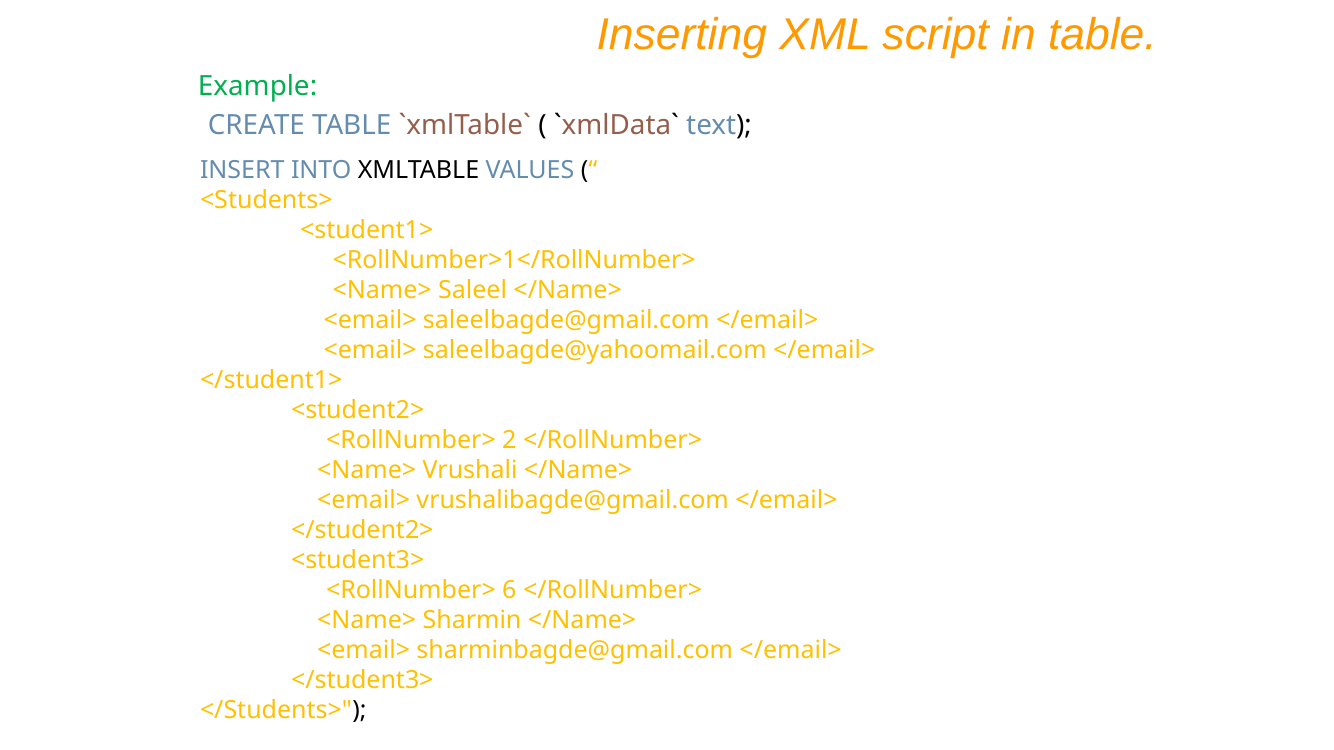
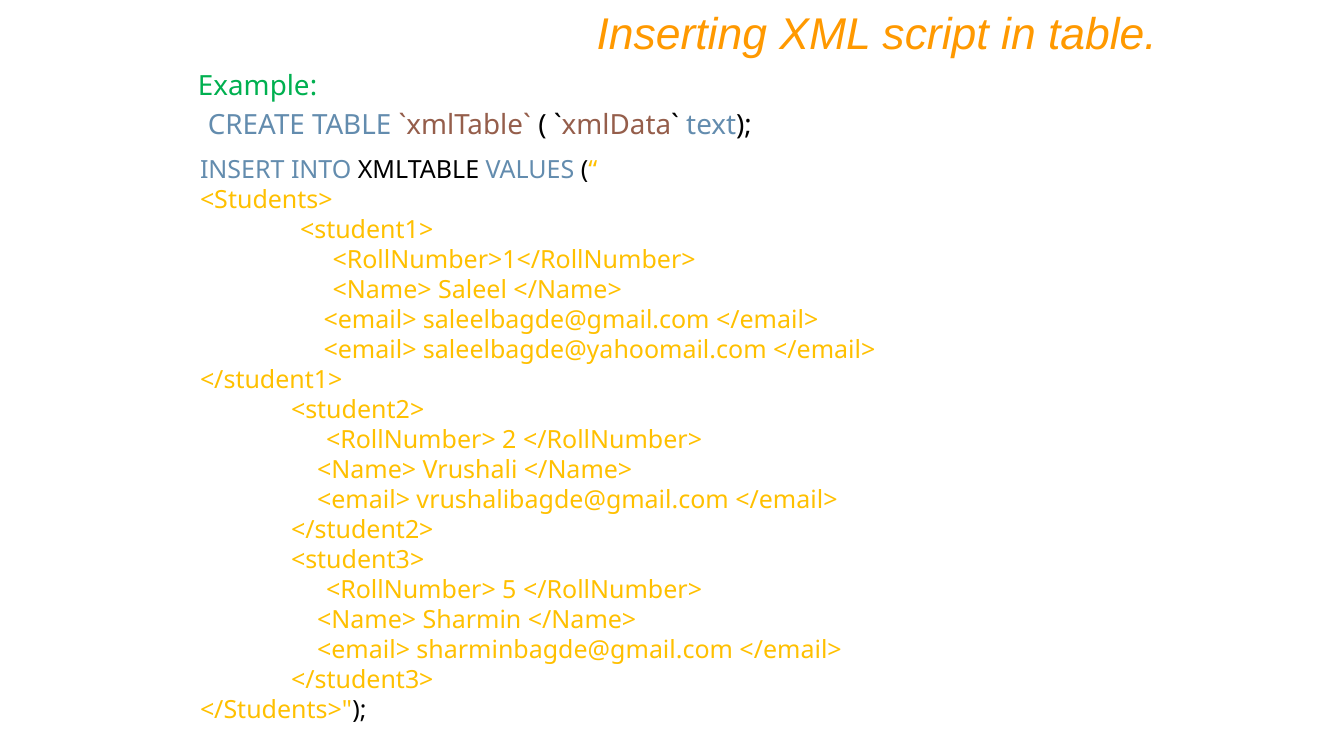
6: 6 -> 5 (509, 590)
